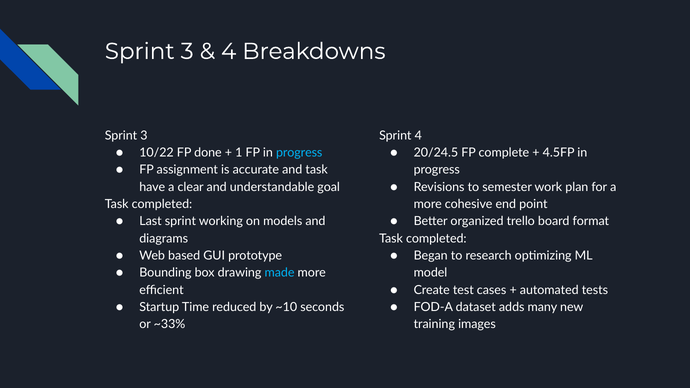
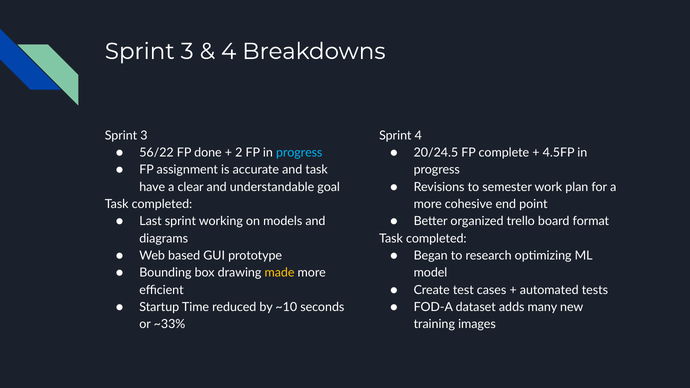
10/22: 10/22 -> 56/22 (157, 153)
1: 1 -> 2 (239, 153)
made colour: light blue -> yellow (280, 273)
